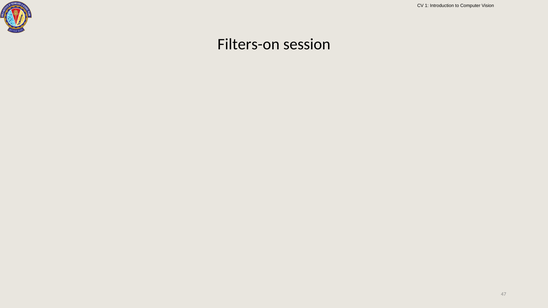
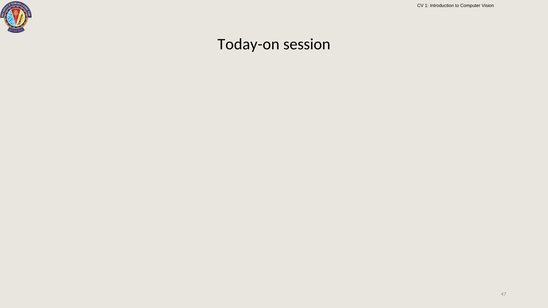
Filters-on: Filters-on -> Today-on (249, 44)
